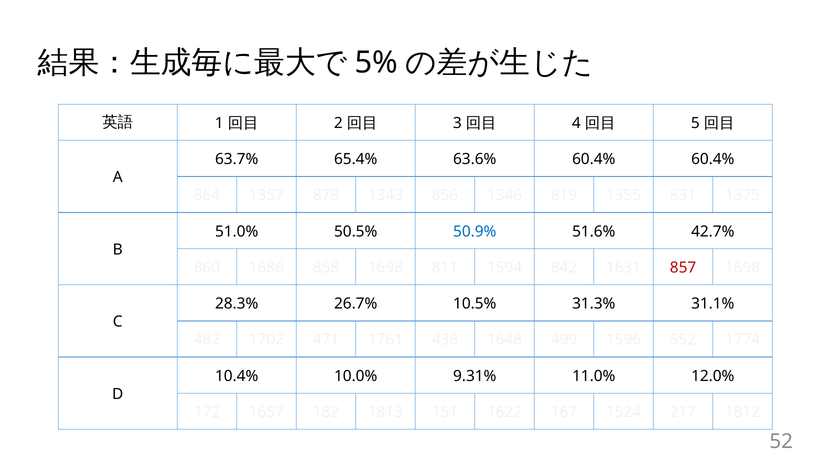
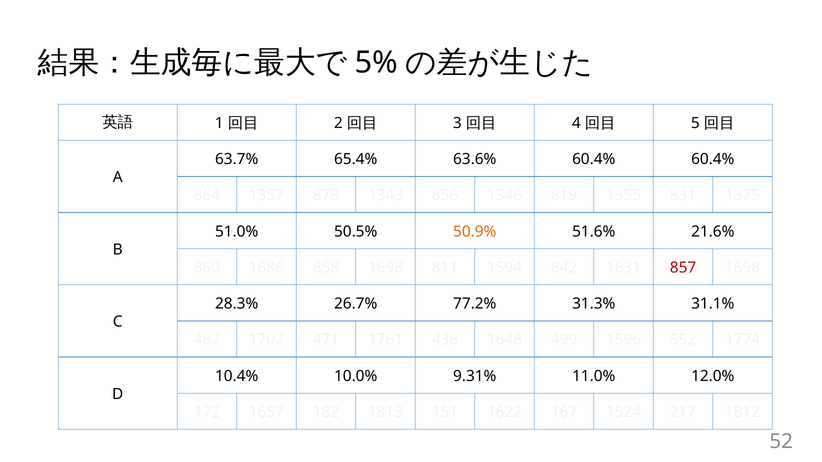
50.9% colour: blue -> orange (475, 232)
42.7%: 42.7% -> 21.6% (713, 232)
10.5%: 10.5% -> 77.2% (475, 304)
